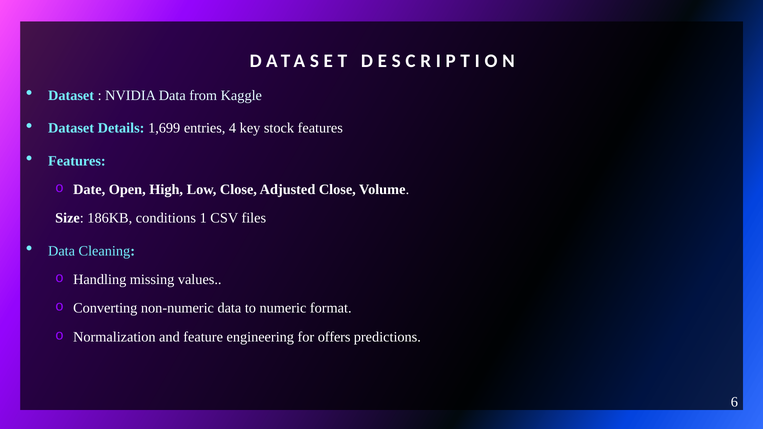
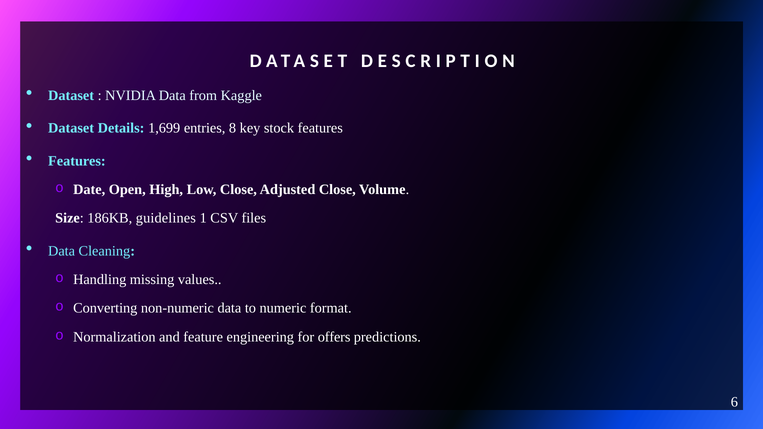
4: 4 -> 8 (233, 128)
conditions: conditions -> guidelines (166, 218)
